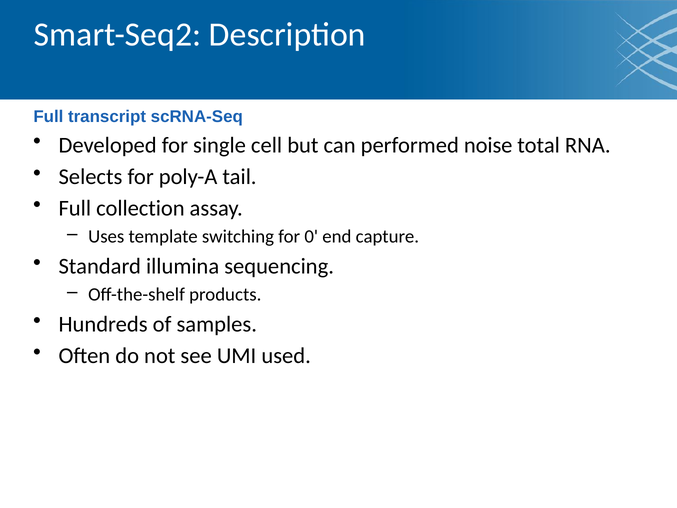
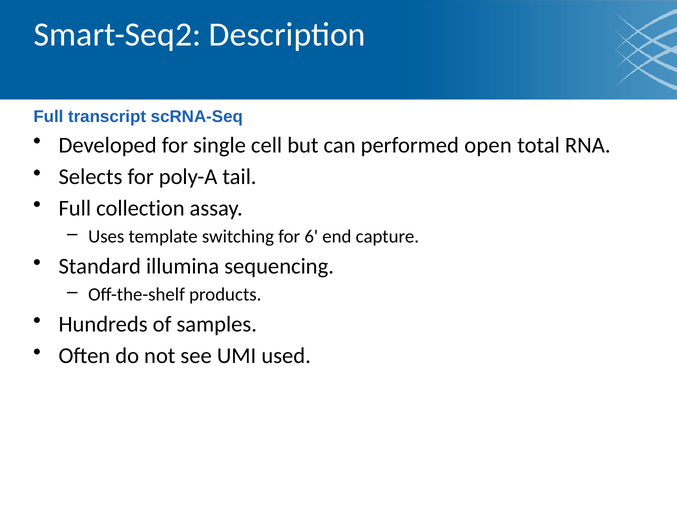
noise: noise -> open (488, 145)
0: 0 -> 6 (311, 237)
